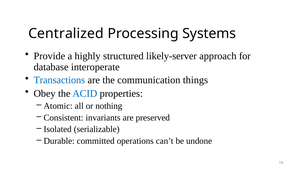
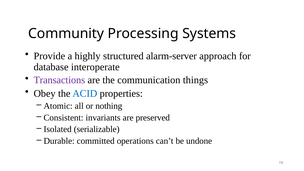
Centralized: Centralized -> Community (66, 33)
likely-server: likely-server -> alarm-server (171, 56)
Transactions colour: blue -> purple (59, 80)
